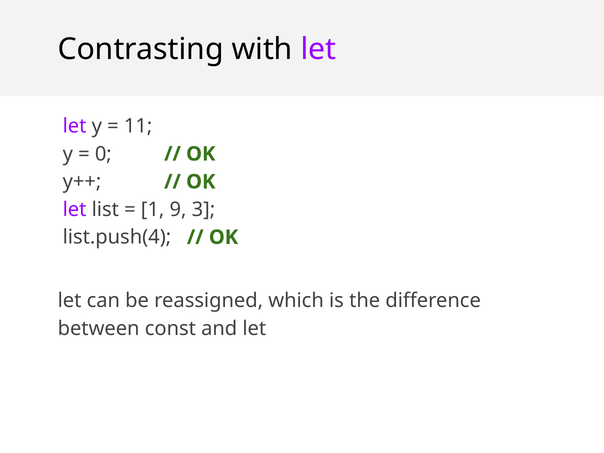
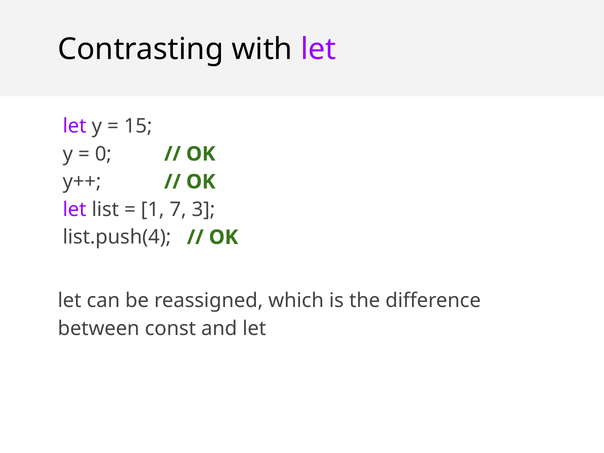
11: 11 -> 15 (138, 126)
9: 9 -> 7 (178, 210)
